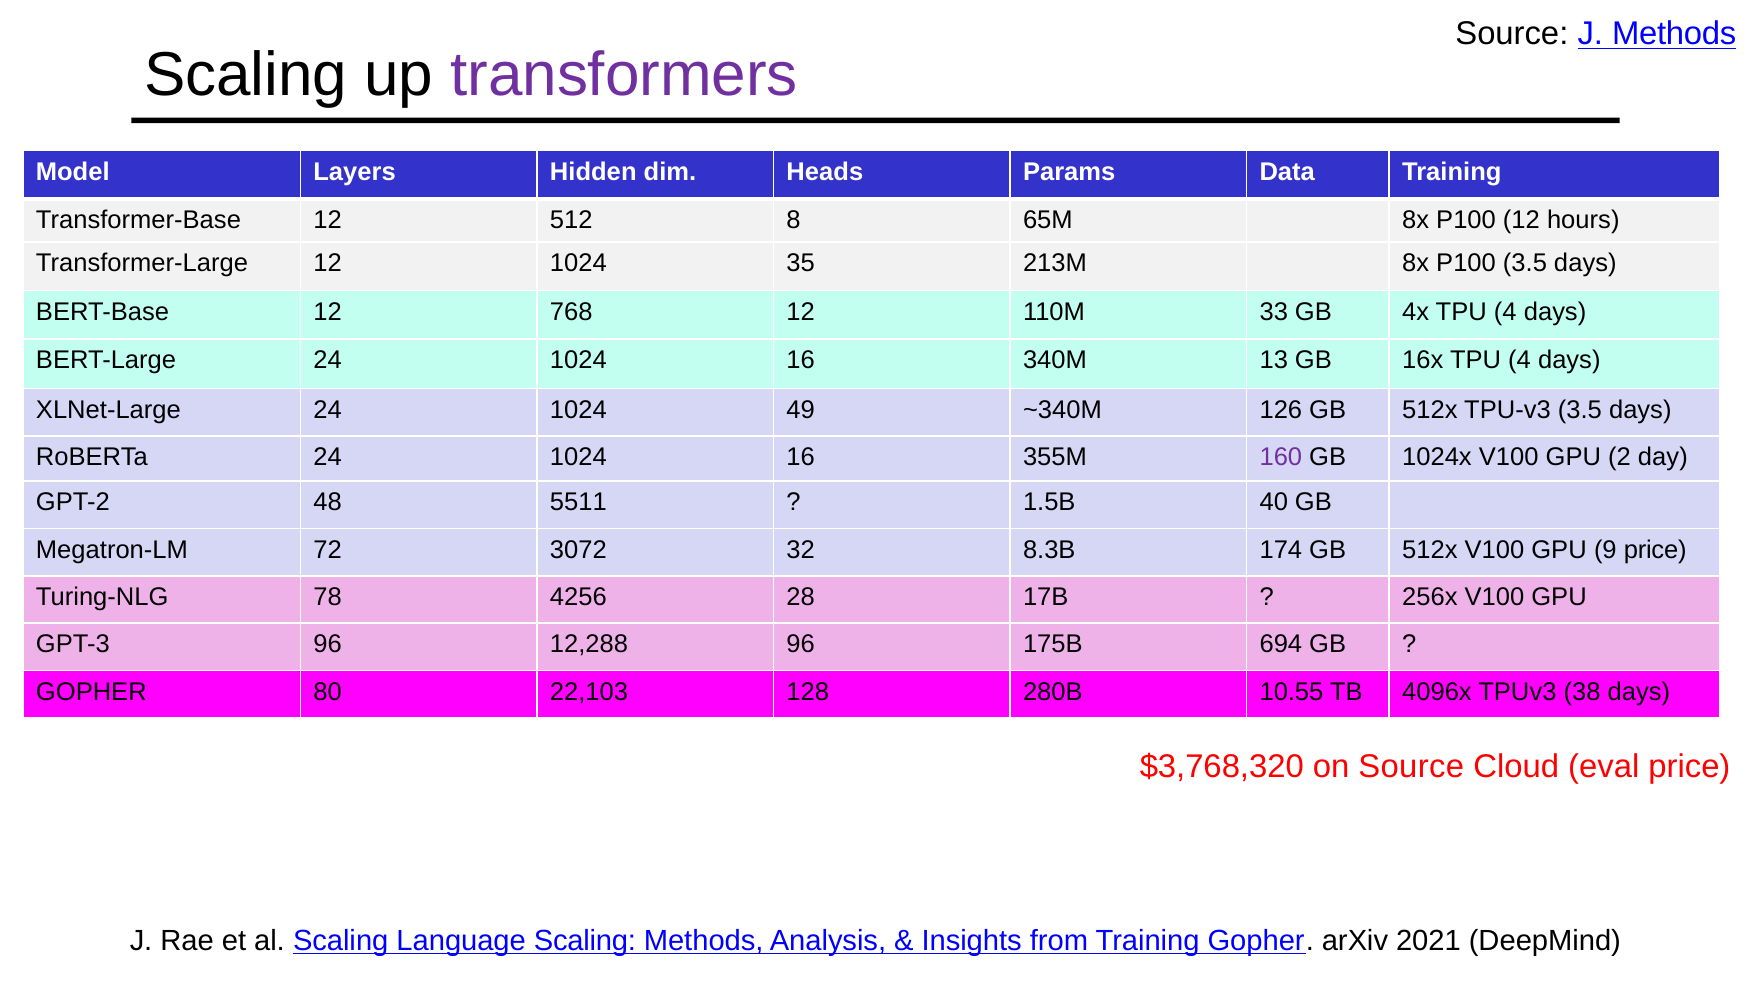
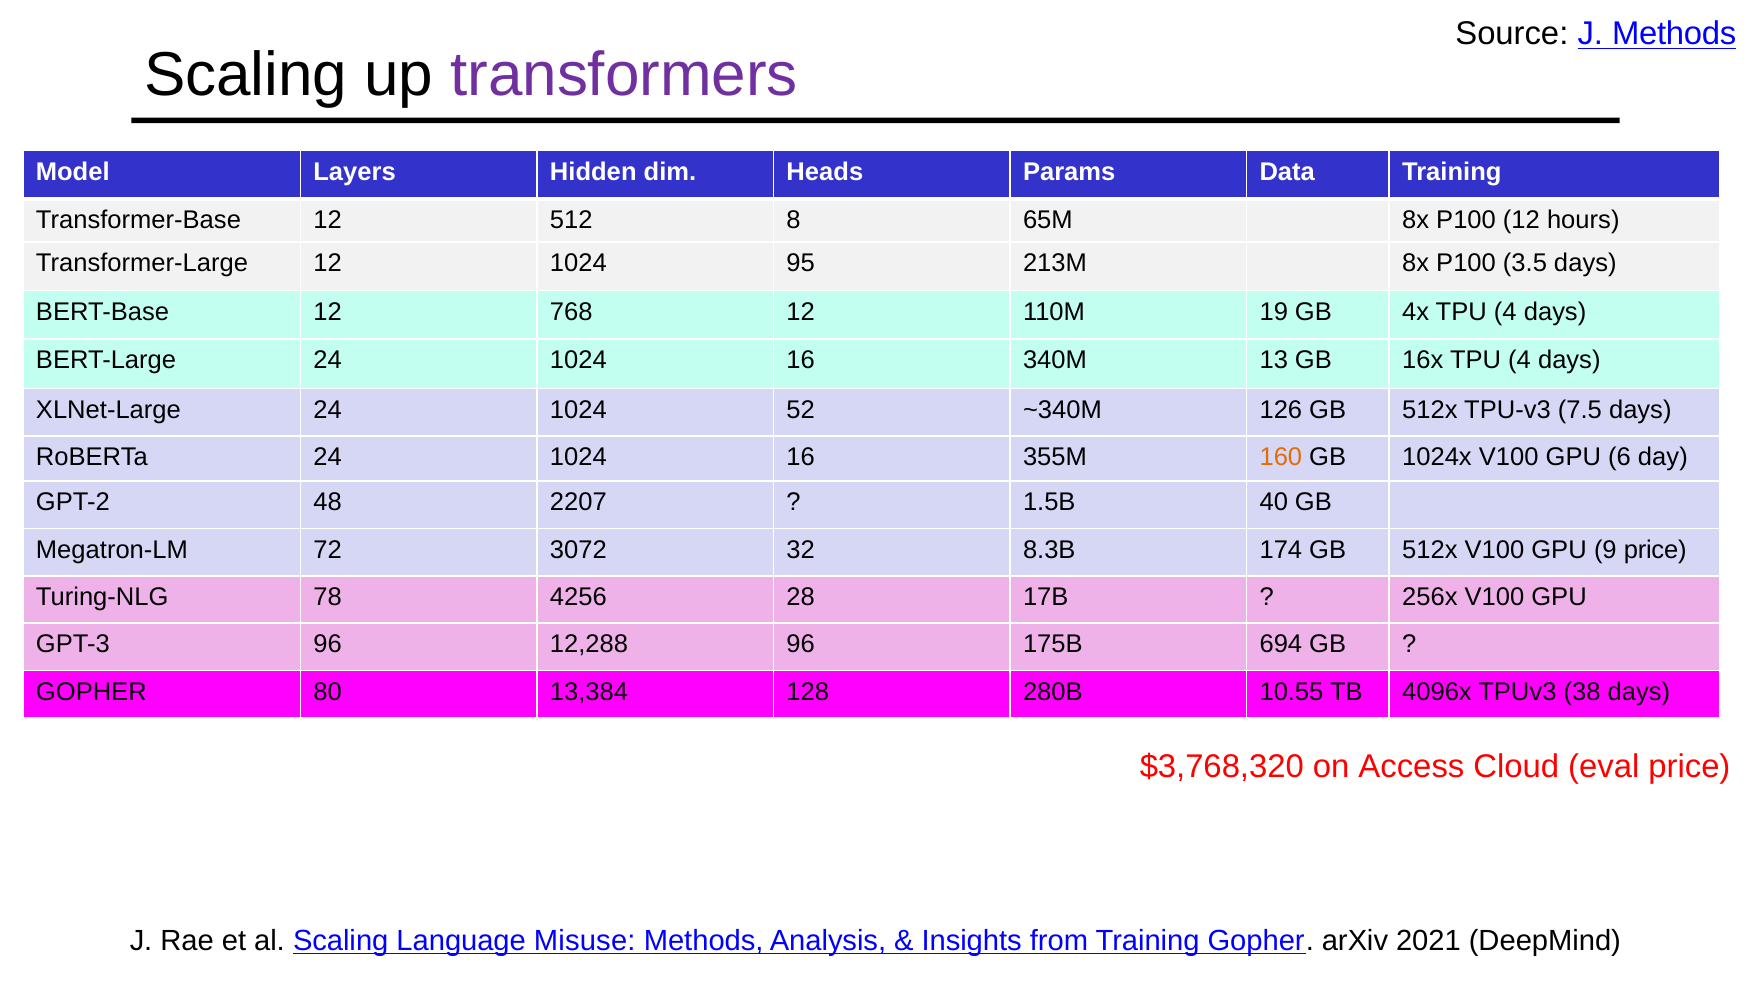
35: 35 -> 95 (801, 264)
33: 33 -> 19 (1274, 312)
49: 49 -> 52 (801, 410)
TPU-v3 3.5: 3.5 -> 7.5 (1580, 410)
160 colour: purple -> orange (1281, 457)
2: 2 -> 6 (1620, 457)
5511: 5511 -> 2207 (578, 502)
22,103: 22,103 -> 13,384 (589, 692)
on Source: Source -> Access (1411, 767)
Language Scaling: Scaling -> Misuse (585, 940)
